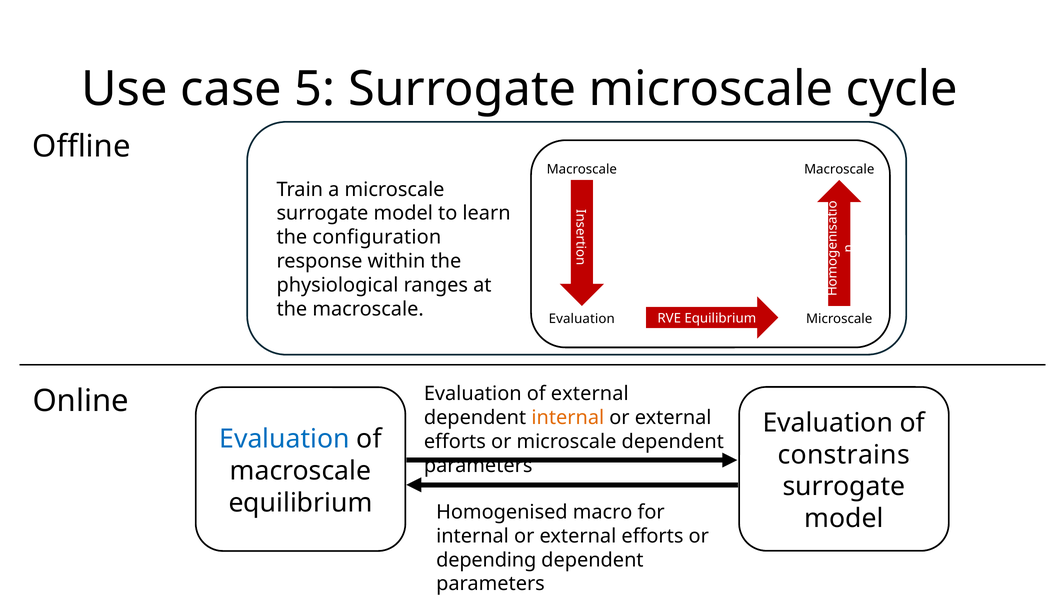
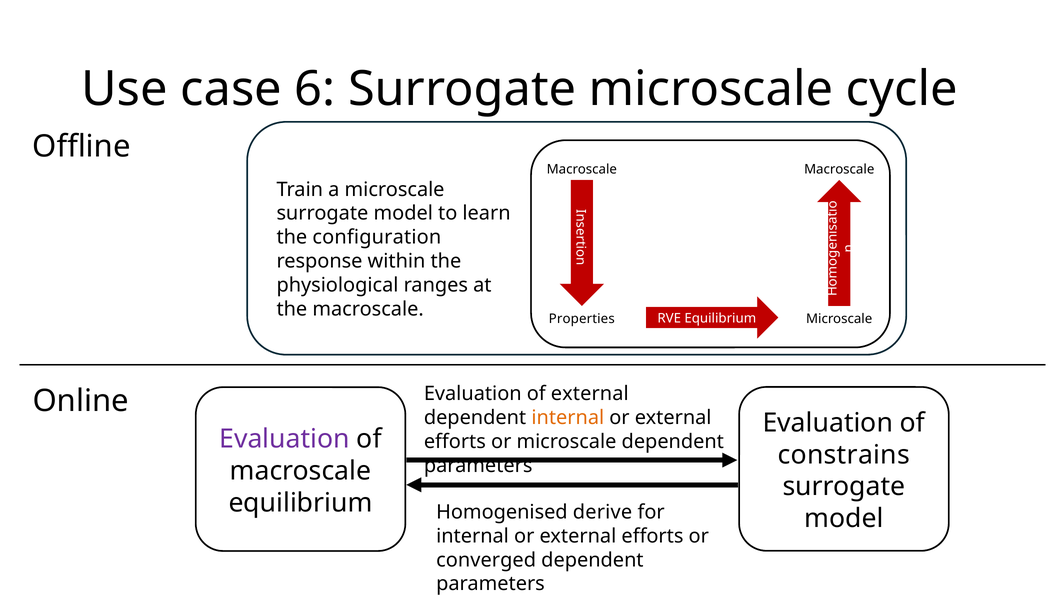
5: 5 -> 6 (315, 89)
Evaluation: Evaluation -> Properties (582, 319)
Evaluation colour: blue -> purple (284, 439)
macro: macro -> derive (603, 513)
depending: depending -> converged (486, 560)
